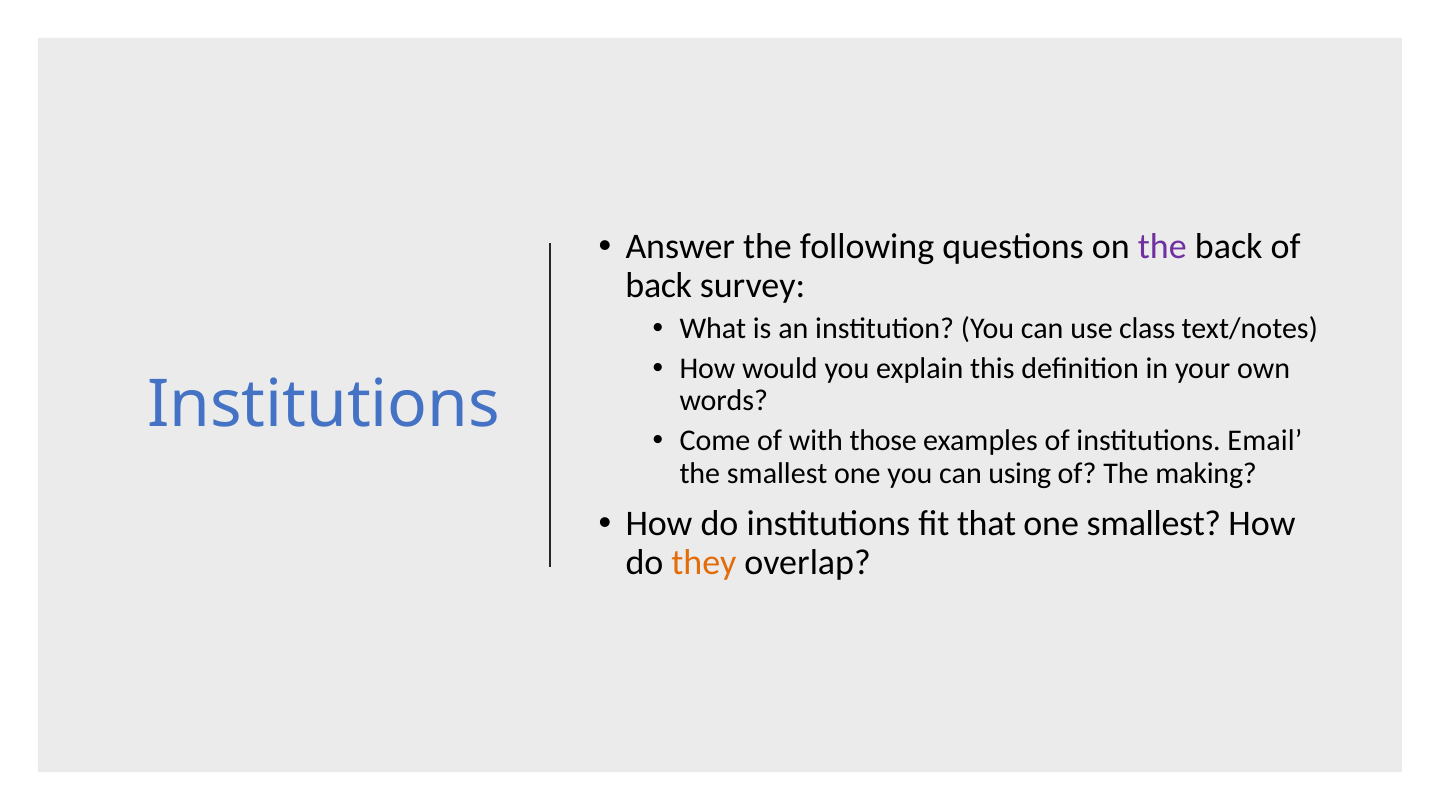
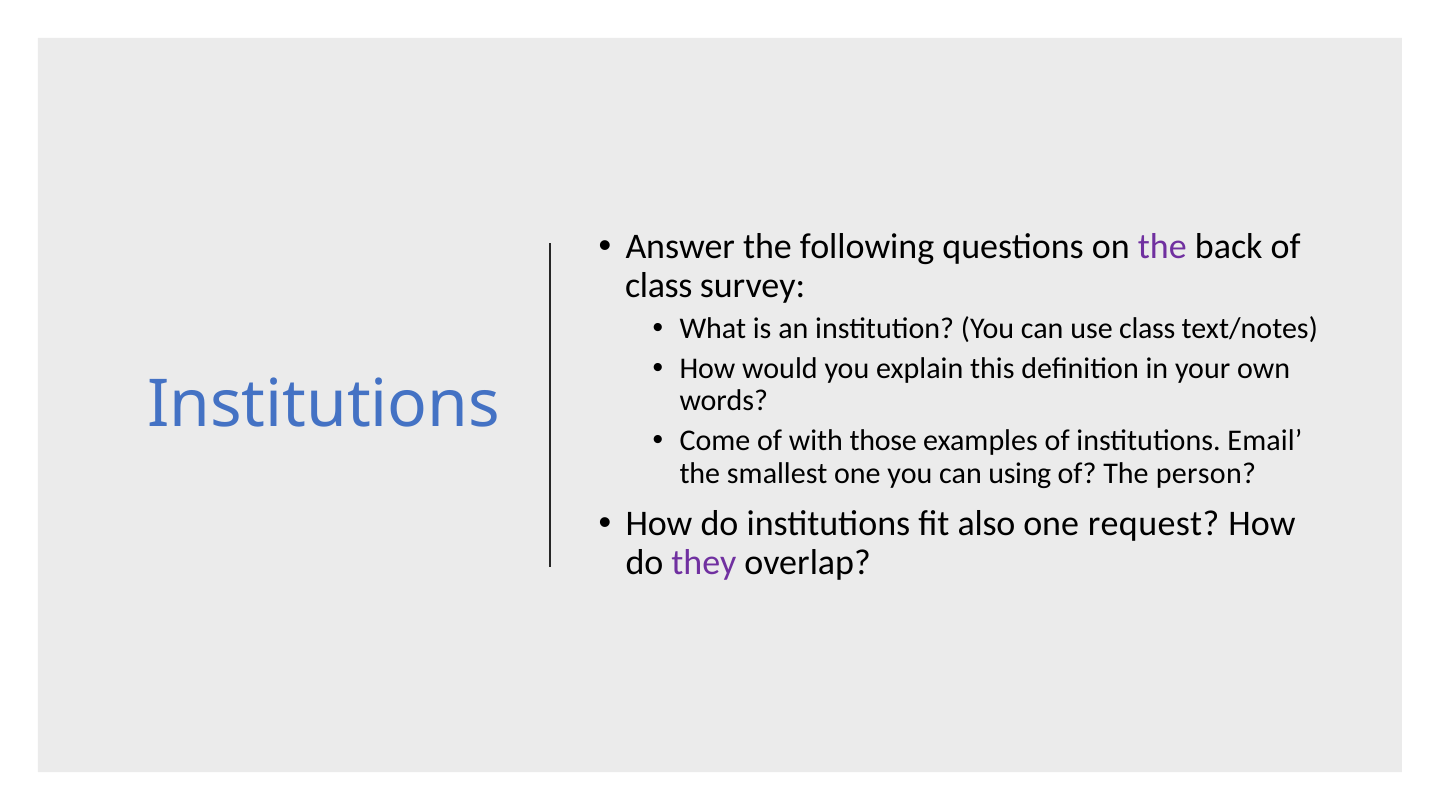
back: back -> class (659, 285)
making: making -> person (1206, 473)
that: that -> also (987, 524)
one smallest: smallest -> request (1154, 524)
they colour: orange -> purple (704, 563)
